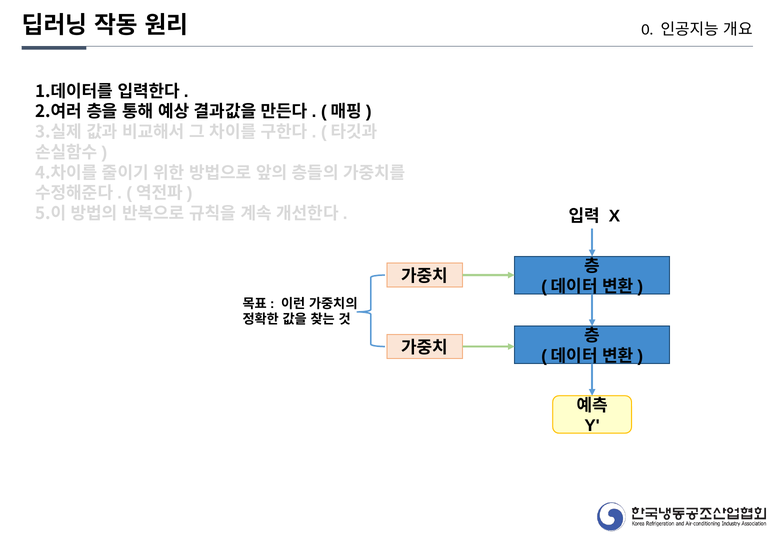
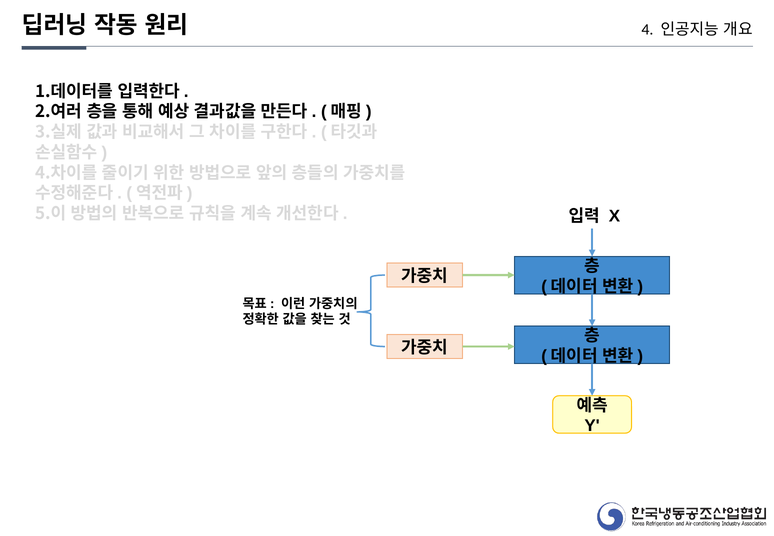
0: 0 -> 4 (647, 29)
